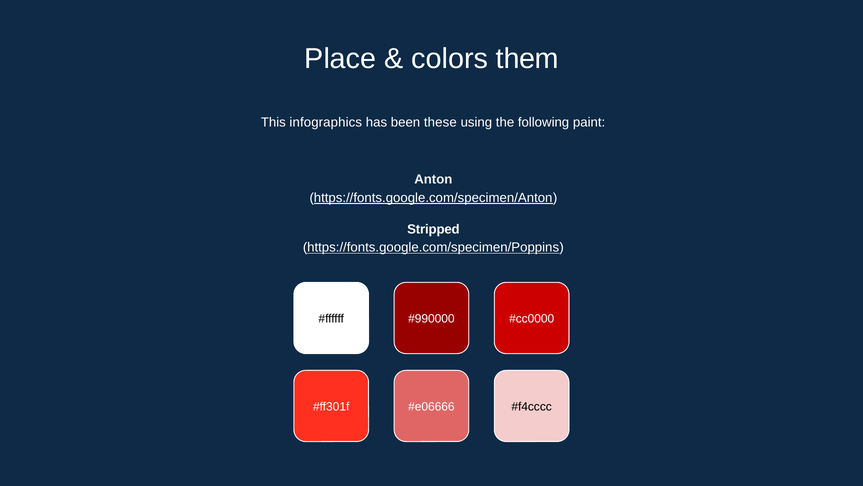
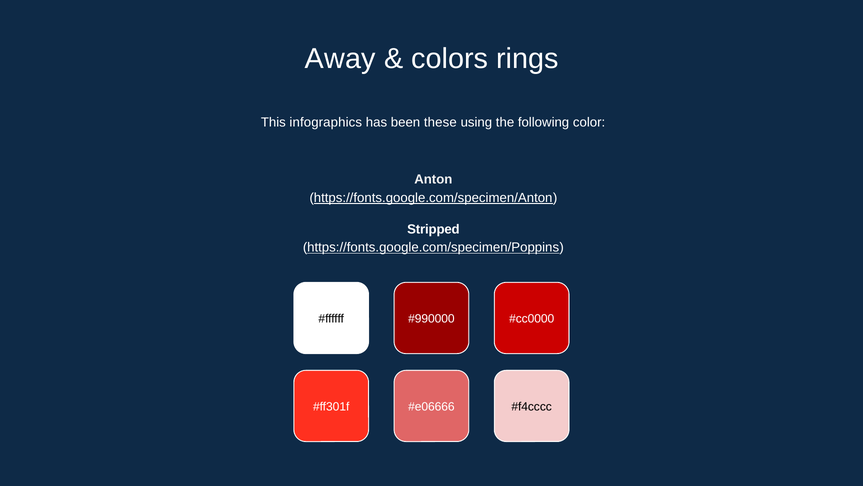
Place: Place -> Away (340, 58)
them: them -> rings (527, 58)
paint: paint -> color (589, 122)
